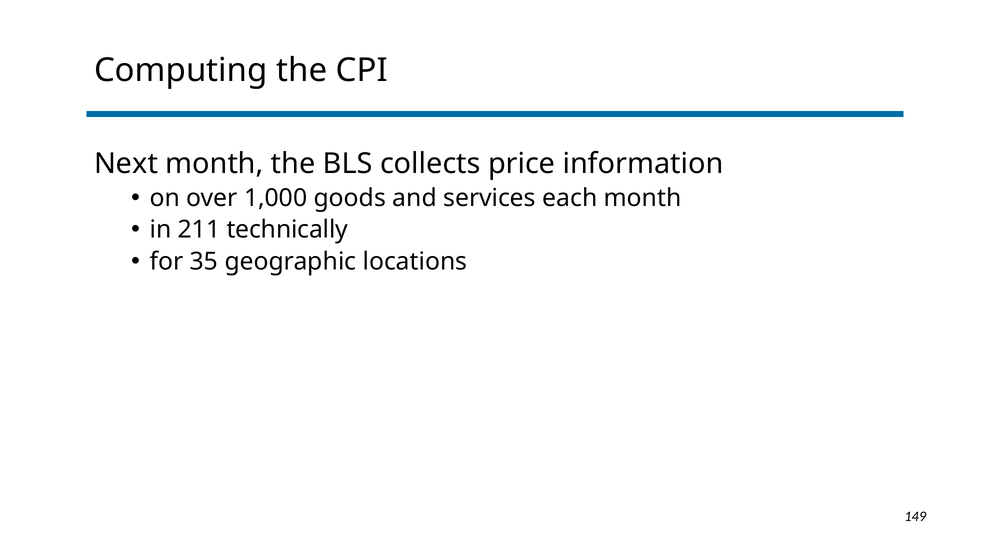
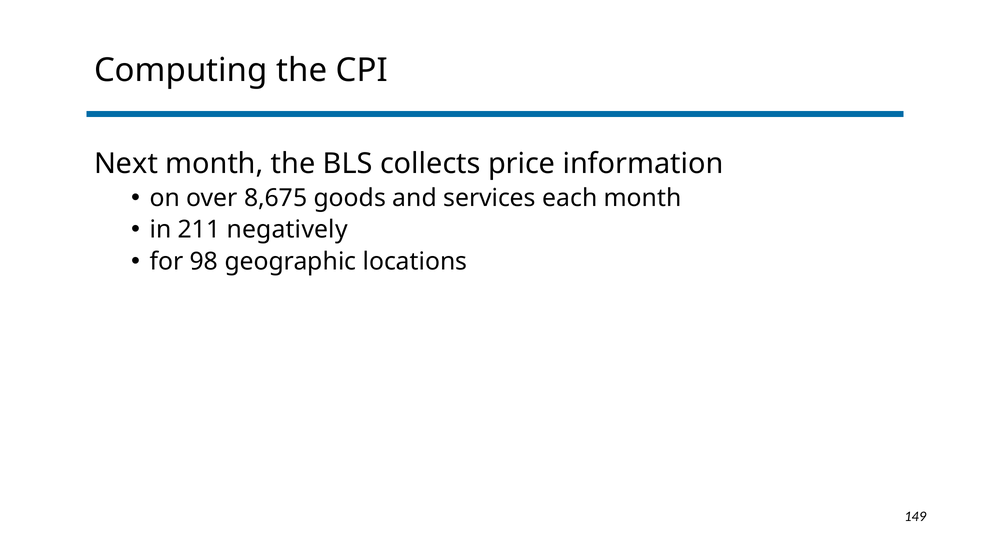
1,000: 1,000 -> 8,675 (276, 198)
technically: technically -> negatively (287, 230)
35: 35 -> 98 (204, 262)
